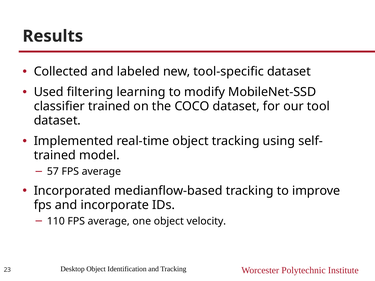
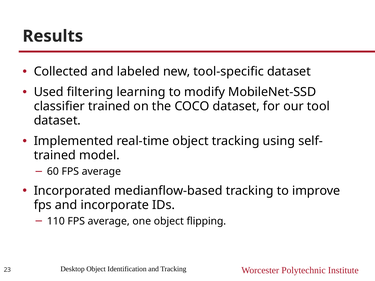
57: 57 -> 60 (53, 172)
velocity: velocity -> flipping (206, 221)
